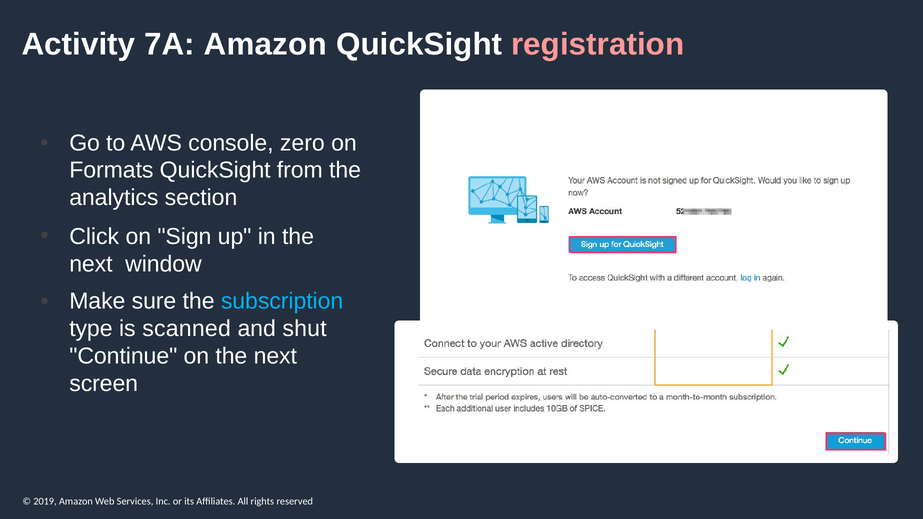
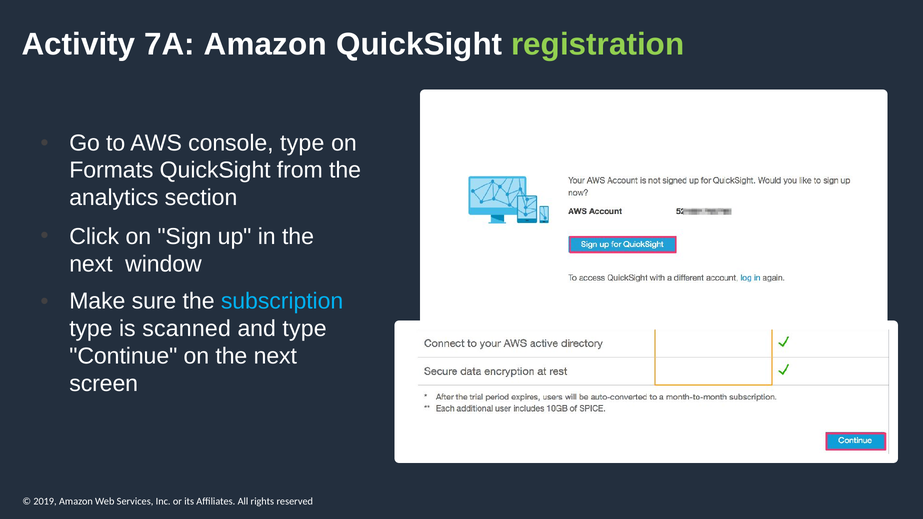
registration colour: pink -> light green (598, 45)
console zero: zero -> type (302, 143)
and shut: shut -> type (305, 329)
